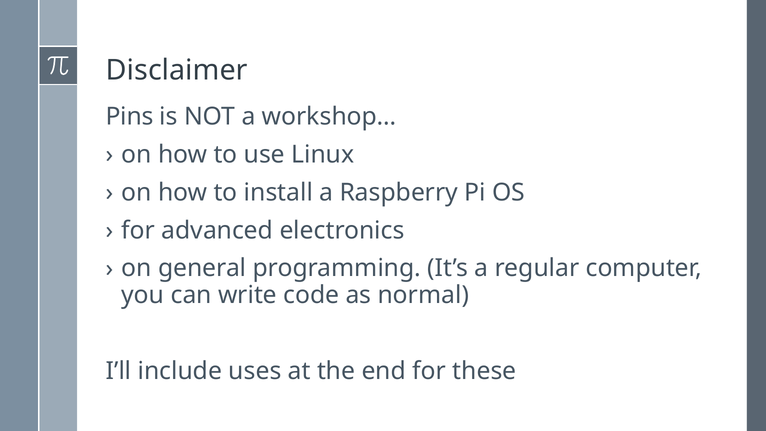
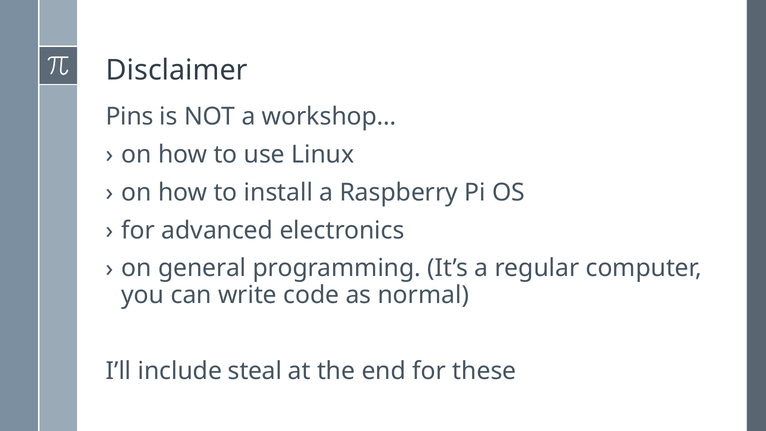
uses: uses -> steal (255, 371)
